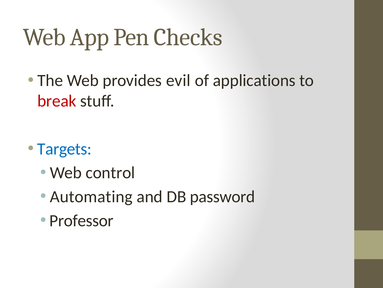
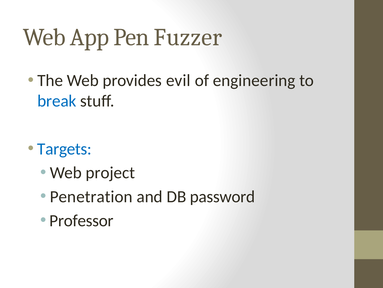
Checks: Checks -> Fuzzer (188, 37)
applications: applications -> engineering (254, 80)
break colour: red -> blue (57, 101)
control: control -> project (110, 172)
Automating: Automating -> Penetration (91, 196)
